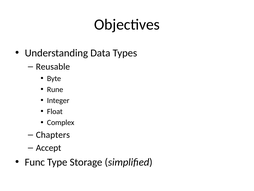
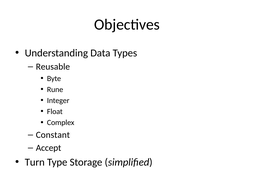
Chapters: Chapters -> Constant (53, 135)
Func: Func -> Turn (35, 162)
